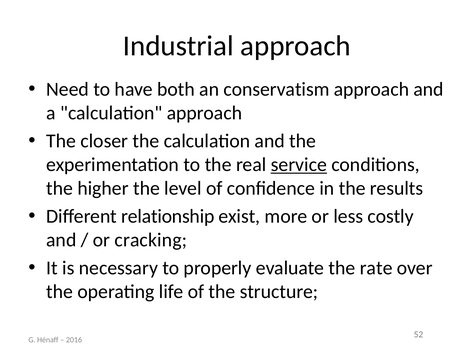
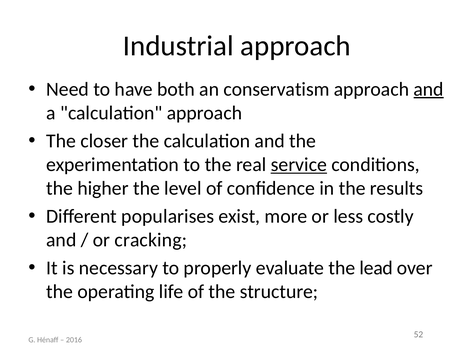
and underline: none -> present (429, 89)
relationship: relationship -> popularises (168, 216)
rate: rate -> lead (376, 268)
